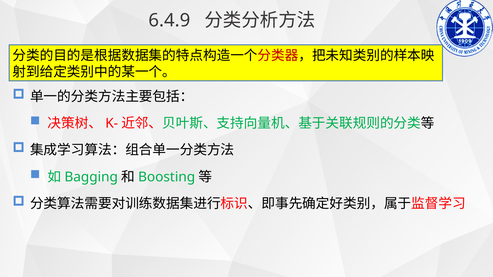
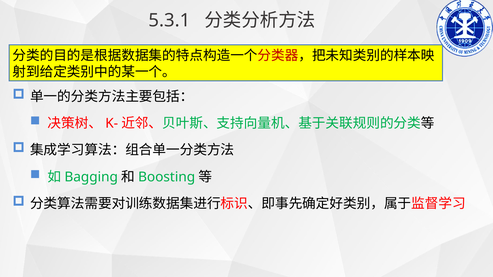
6.4.9: 6.4.9 -> 5.3.1 (169, 20)
